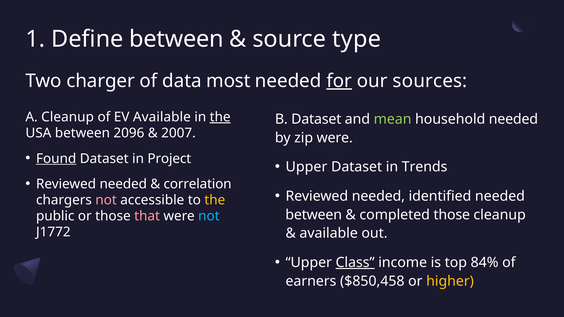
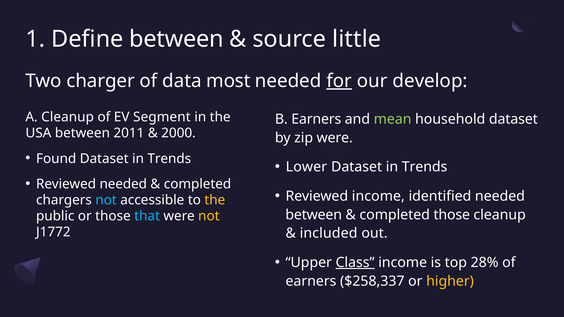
type: type -> little (357, 39)
sources: sources -> develop (430, 81)
EV Available: Available -> Segment (162, 117)
the underline: present -> none (220, 117)
B Dataset: Dataset -> Earners (316, 119)
household needed: needed -> dataset (513, 119)
2096: 2096 -> 2011 (129, 133)
2007: 2007 -> 2000 (179, 133)
Found underline: present -> none (56, 159)
Project: Project -> Trends (169, 159)
Upper: Upper -> Lower (306, 167)
correlation: correlation -> completed (198, 184)
needed: needed -> income (378, 196)
not colour: pink -> light blue (106, 200)
that colour: pink -> light blue (147, 216)
not colour: light blue -> yellow (209, 216)
available: available -> included (329, 234)
84%: 84% -> 28% (485, 263)
$850,458: $850,458 -> $258,337 (372, 281)
